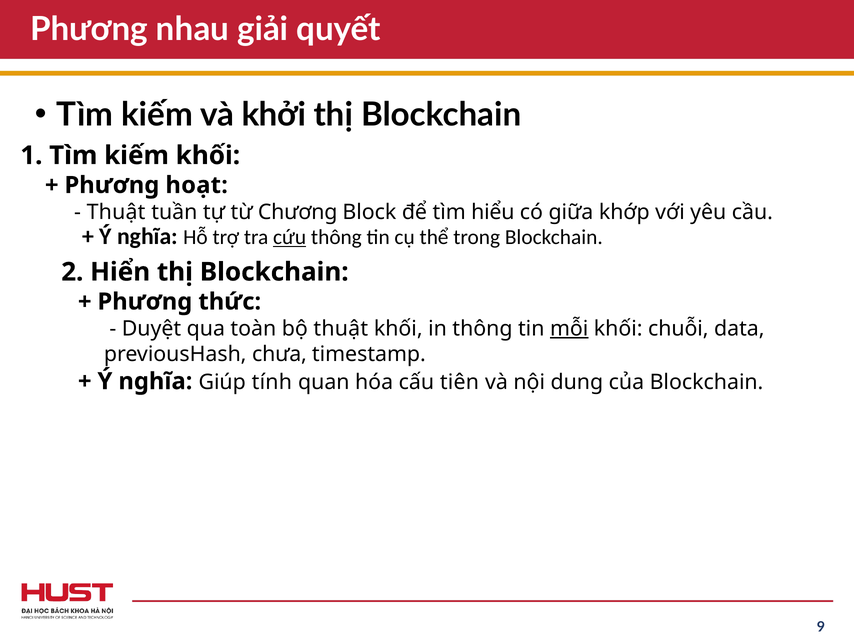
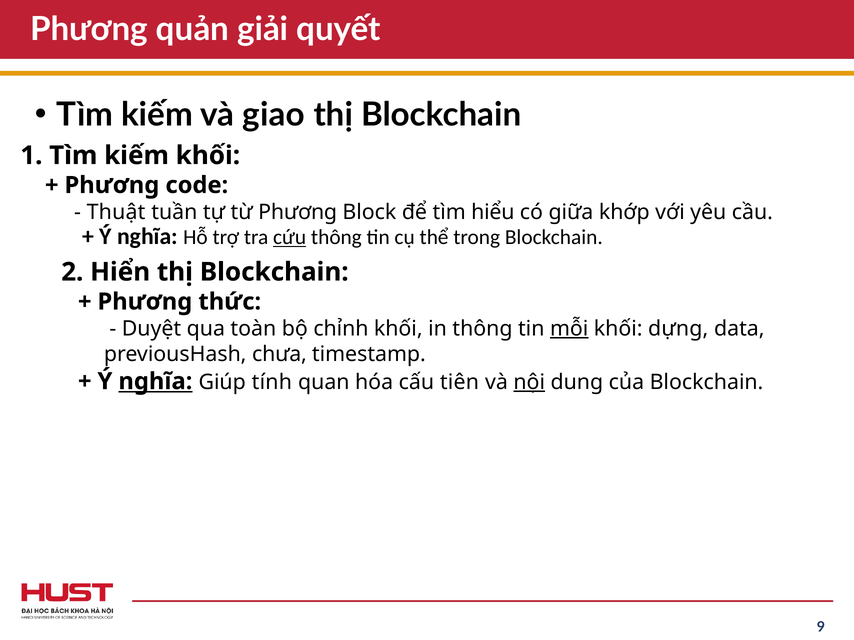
nhau: nhau -> quản (193, 29)
khởi: khởi -> giao (274, 115)
hoạt: hoạt -> code (197, 185)
từ Chương: Chương -> Phương (298, 212)
bộ thuật: thuật -> chỉnh (341, 329)
chuỗi: chuỗi -> dựng (678, 329)
nghĩa underline: none -> present (155, 382)
nội underline: none -> present (529, 382)
